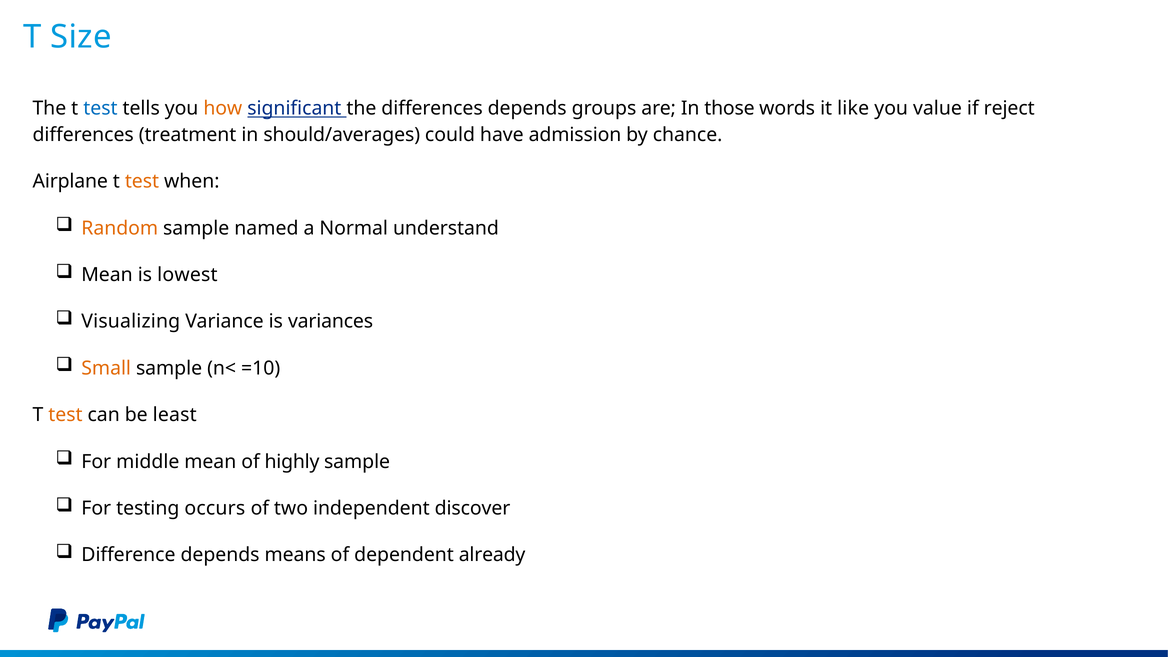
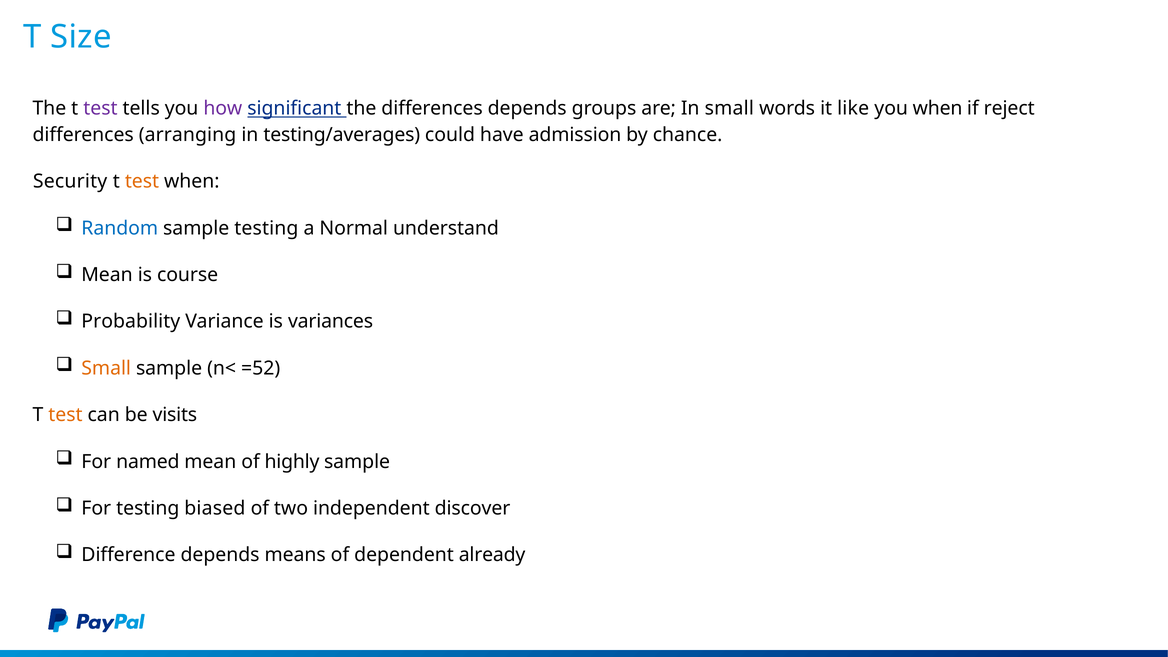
test colour: blue -> purple (100, 108)
how colour: orange -> purple (223, 108)
In those: those -> small (729, 108)
you value: value -> when (938, 108)
treatment: treatment -> arranging (188, 135)
should/averages: should/averages -> testing/averages (342, 135)
Airplane: Airplane -> Security (70, 181)
Random colour: orange -> blue (120, 228)
sample named: named -> testing (266, 228)
lowest: lowest -> course (188, 275)
Visualizing: Visualizing -> Probability (131, 322)
=10: =10 -> =52 (261, 368)
least: least -> visits (175, 415)
middle: middle -> named (148, 462)
occurs: occurs -> biased (215, 508)
